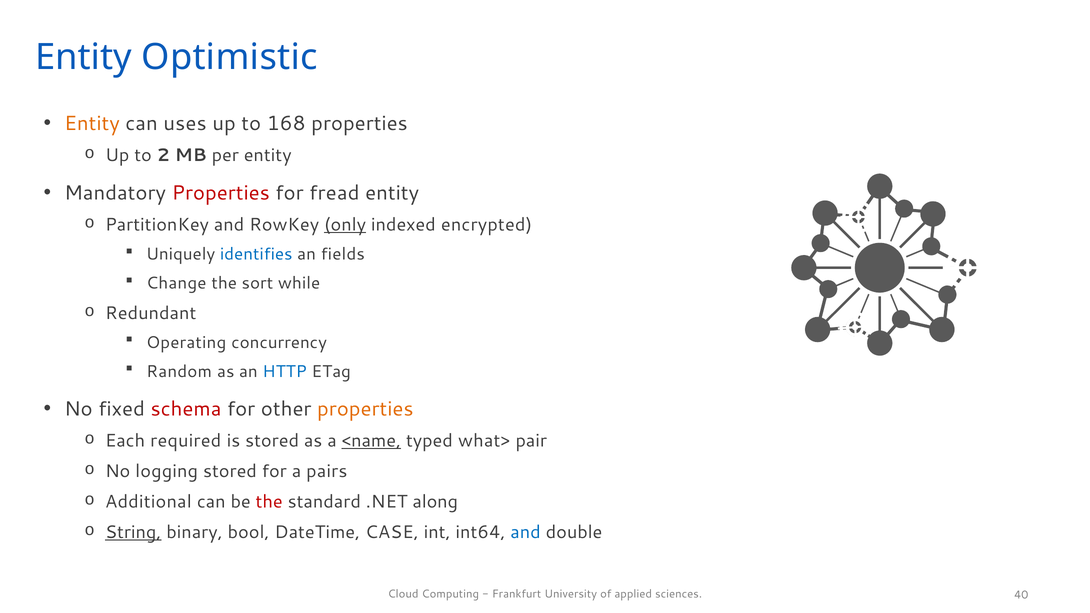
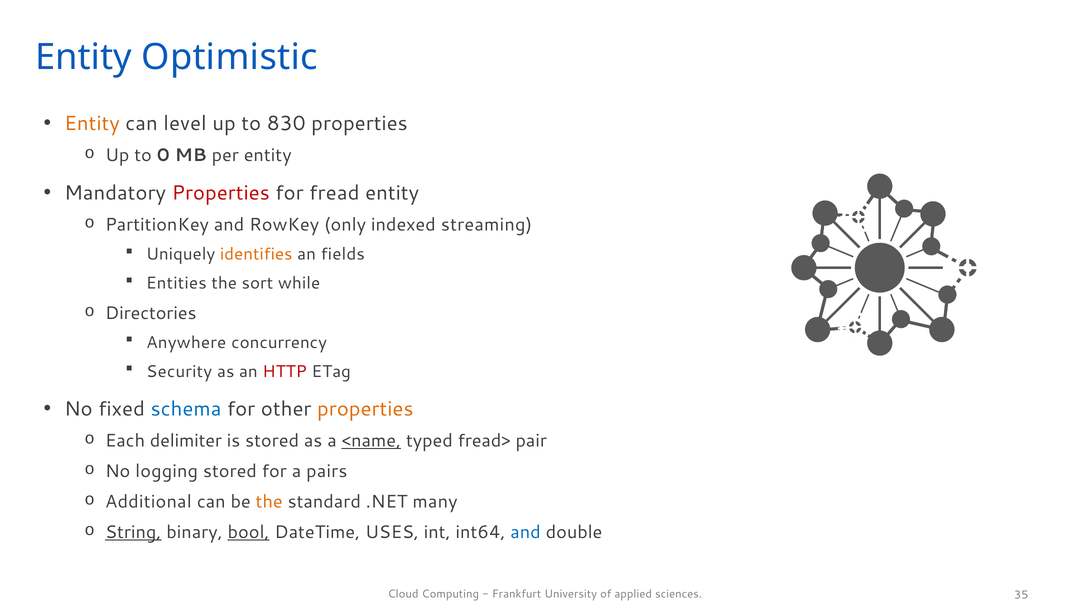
uses: uses -> level (185, 123)
168: 168 -> 830 (286, 123)
2: 2 -> 0 (163, 155)
only underline: present -> none (345, 225)
encrypted: encrypted -> streaming (487, 225)
identifies colour: blue -> orange (256, 254)
Change: Change -> Entities (176, 283)
Redundant: Redundant -> Directories (151, 313)
Operating: Operating -> Anywhere (186, 343)
Random: Random -> Security (179, 372)
HTTP colour: blue -> red (285, 372)
schema colour: red -> blue (186, 409)
required: required -> delimiter (186, 441)
what>: what> -> fread> (484, 441)
the colour: red -> orange (269, 502)
along: along -> many (435, 502)
bool underline: none -> present (249, 532)
CASE: CASE -> USES (392, 532)
40: 40 -> 35 (1021, 595)
